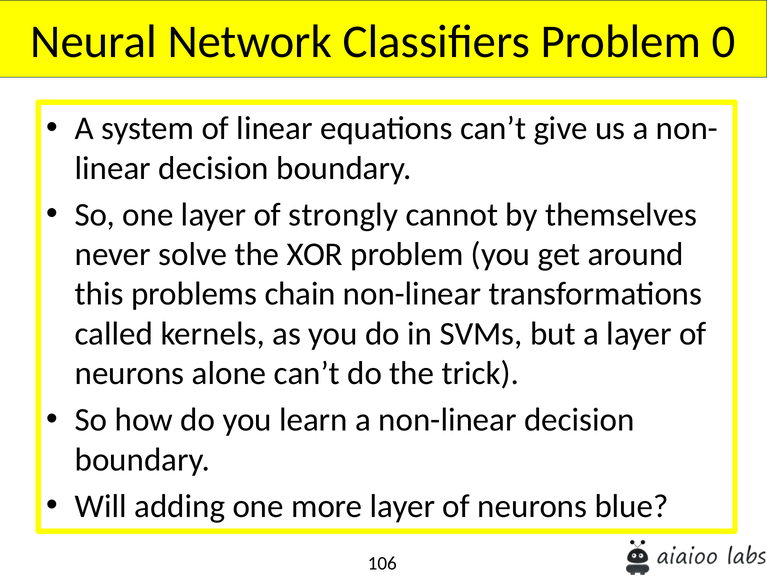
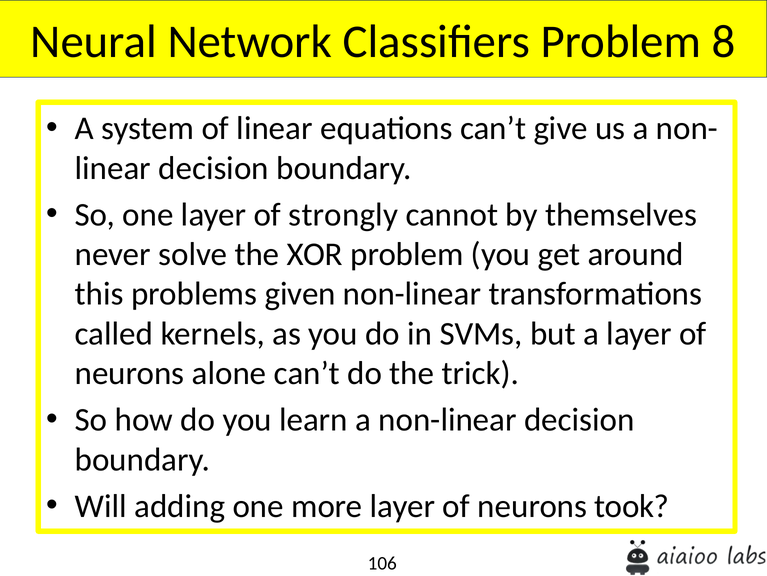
0: 0 -> 8 (724, 42)
chain: chain -> given (300, 294)
blue: blue -> took (632, 506)
